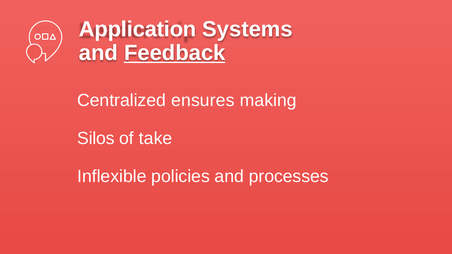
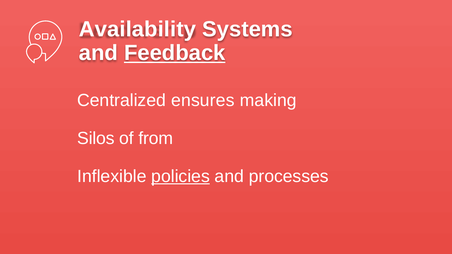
Application: Application -> Availability (137, 29)
take: take -> from (156, 138)
policies underline: none -> present (181, 176)
